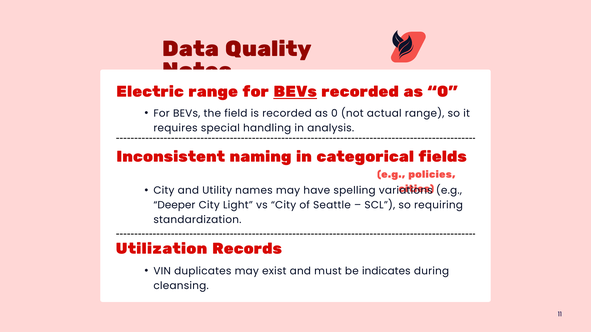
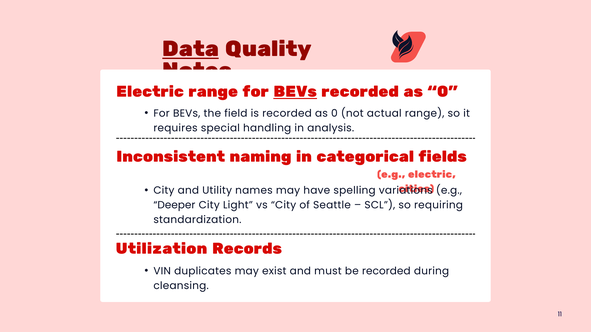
Data underline: none -> present (191, 49)
e.g policies: policies -> electric (432, 175)
be indicates: indicates -> recorded (386, 271)
